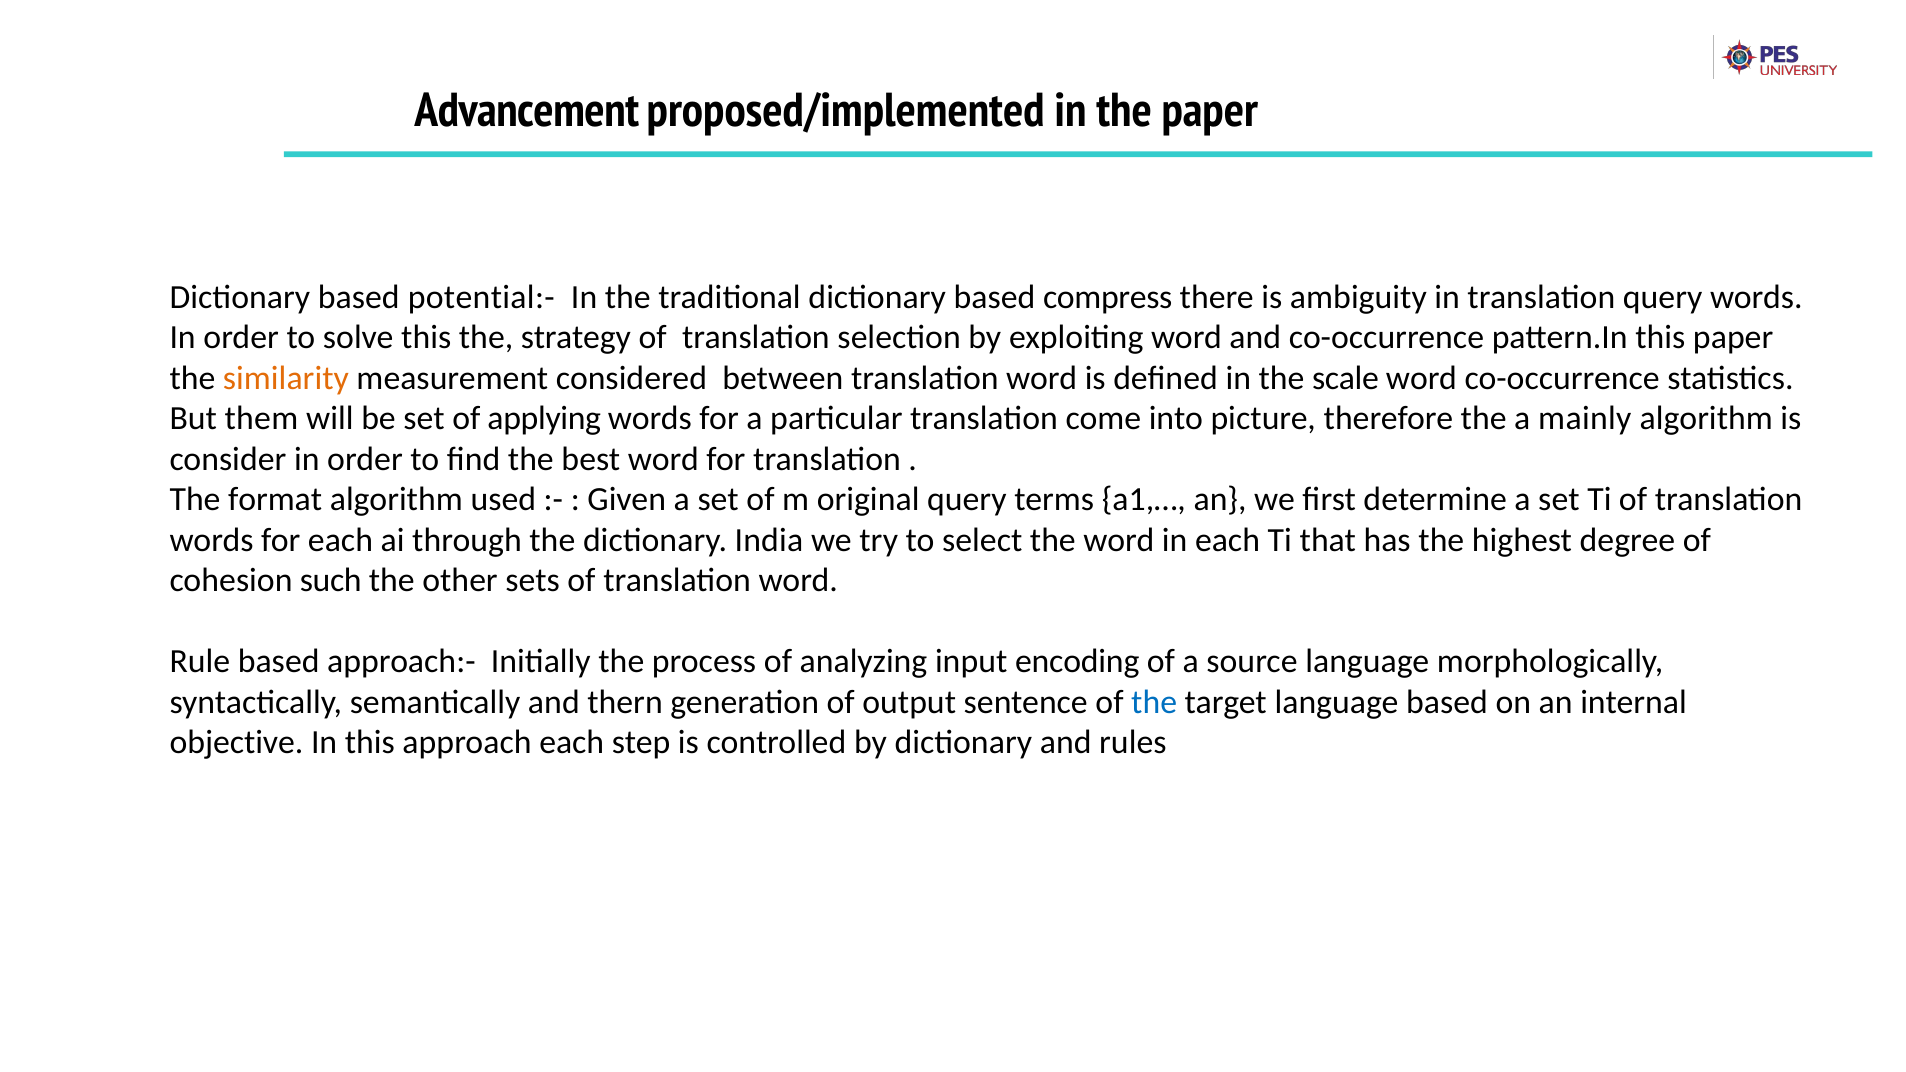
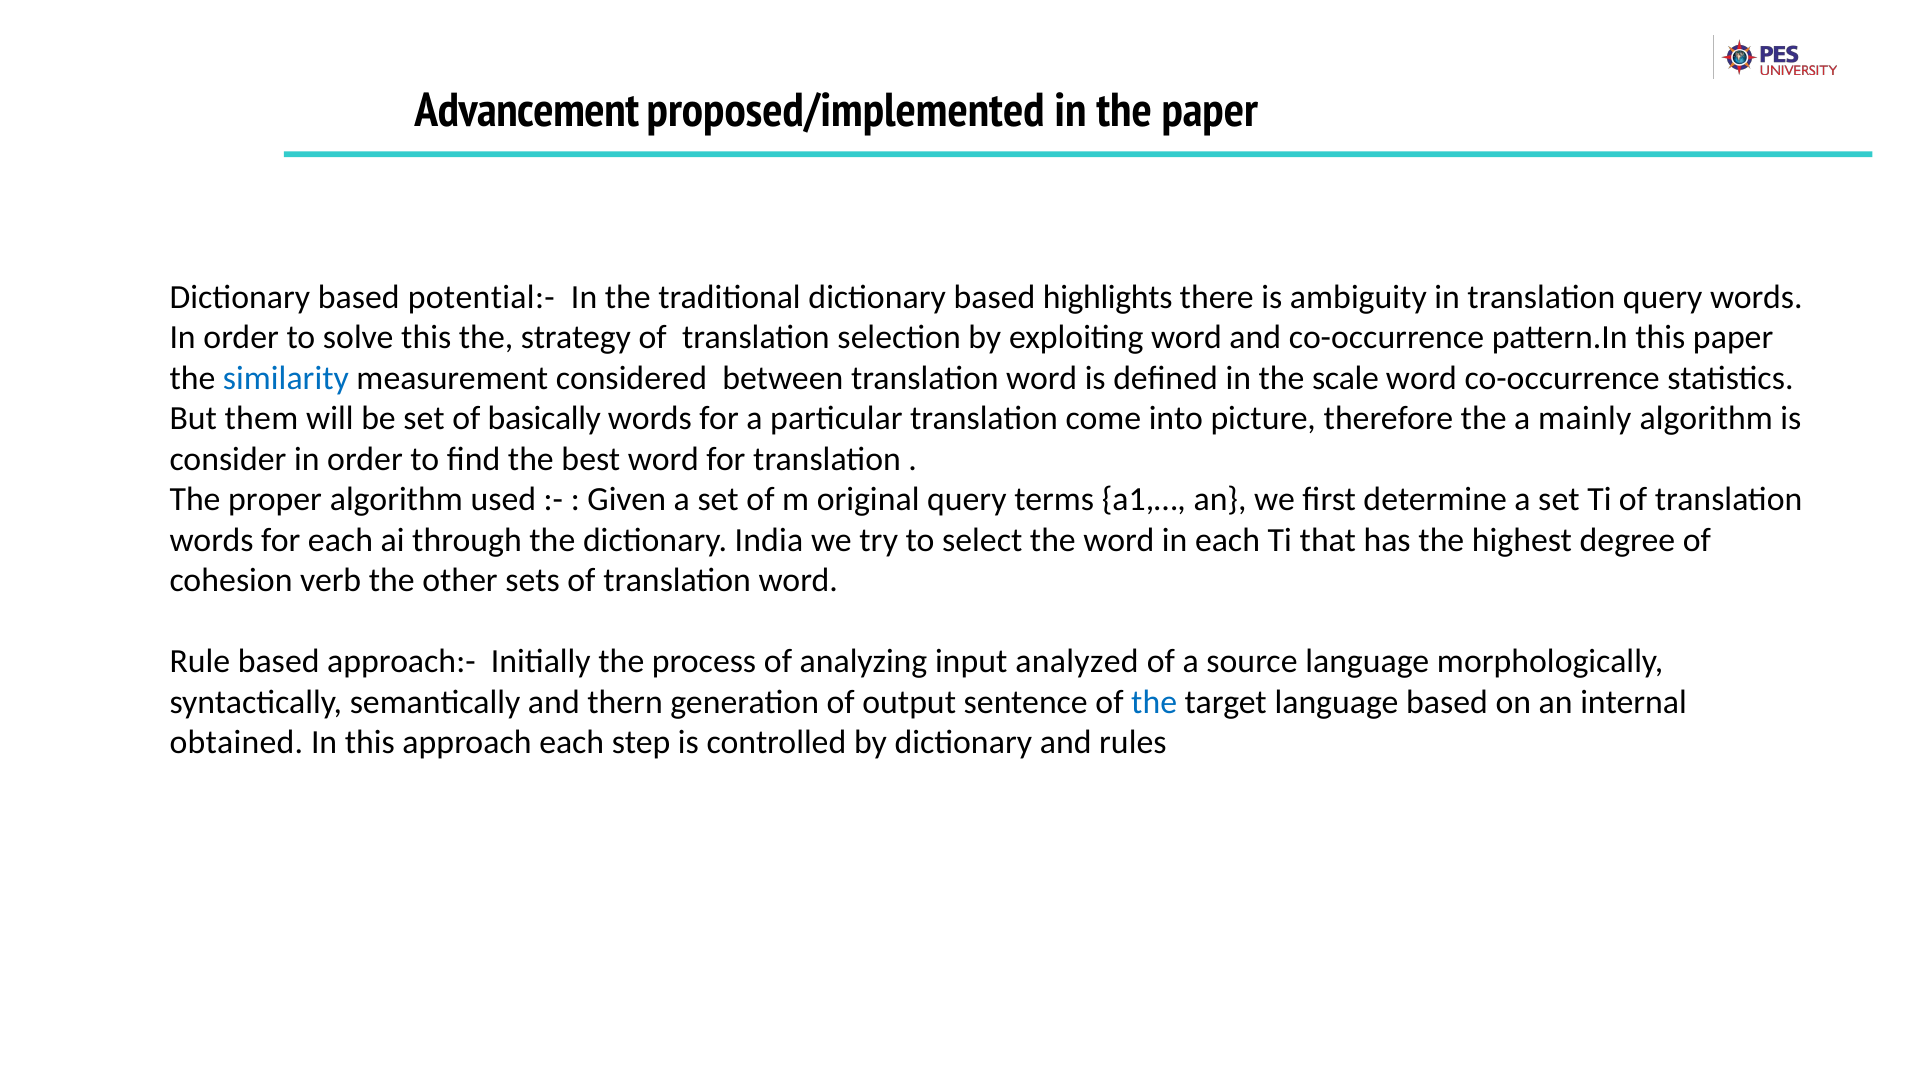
compress: compress -> highlights (1108, 297)
similarity colour: orange -> blue (286, 378)
applying: applying -> basically (544, 419)
format: format -> proper (275, 500)
such: such -> verb (331, 581)
encoding: encoding -> analyzed (1077, 662)
objective: objective -> obtained (236, 743)
